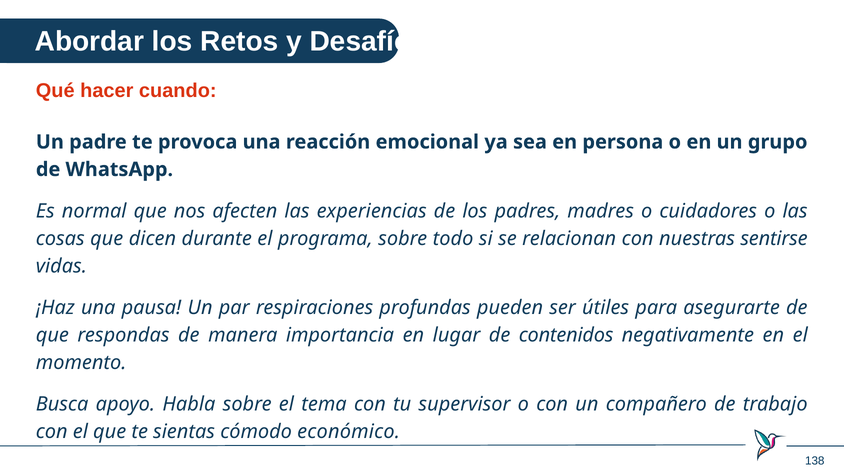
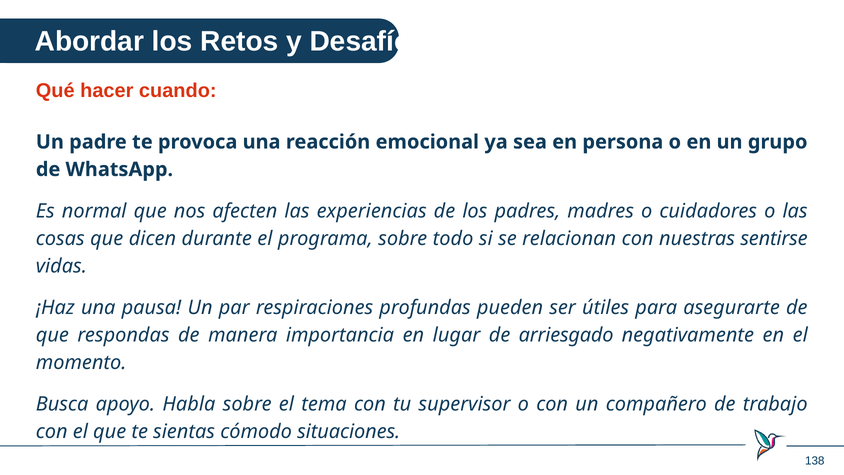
contenidos: contenidos -> arriesgado (566, 335)
económico: económico -> situaciones (349, 431)
